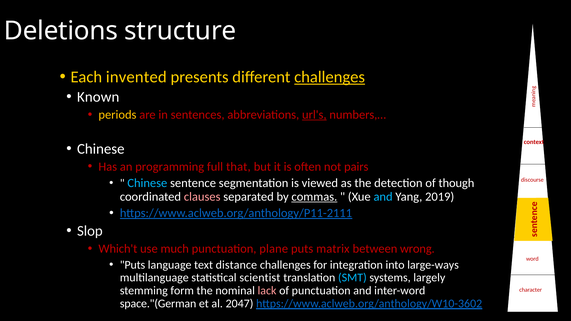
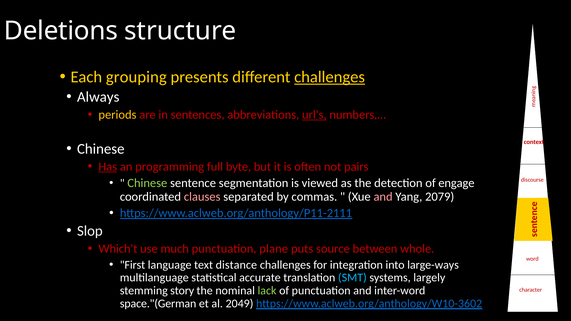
invented: invented -> grouping (136, 77)
Known: Known -> Always (98, 97)
Has underline: none -> present (108, 167)
that: that -> byte (238, 167)
Chinese colour: light blue -> light green (147, 183)
though: though -> engage (456, 183)
commas underline: present -> none (314, 197)
and colour: light blue -> pink (383, 197)
2019: 2019 -> 2079 (440, 197)
matrix: matrix -> source (333, 249)
wrong: wrong -> whole (417, 249)
Puts: Puts -> First (133, 265)
scientist: scientist -> accurate (260, 278)
form: form -> story (182, 291)
lack colour: pink -> light green (267, 291)
2047: 2047 -> 2049 (239, 304)
